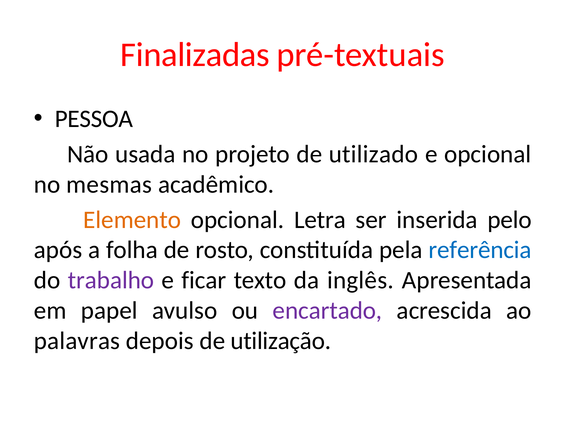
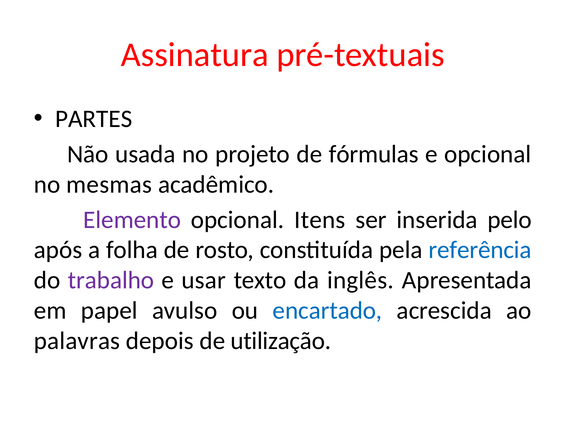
Finalizadas: Finalizadas -> Assinatura (195, 55)
PESSOA: PESSOA -> PARTES (94, 119)
utilizado: utilizado -> fórmulas (374, 154)
Elemento colour: orange -> purple (132, 219)
Letra: Letra -> Itens (320, 219)
ficar: ficar -> usar (204, 280)
encartado colour: purple -> blue (327, 310)
